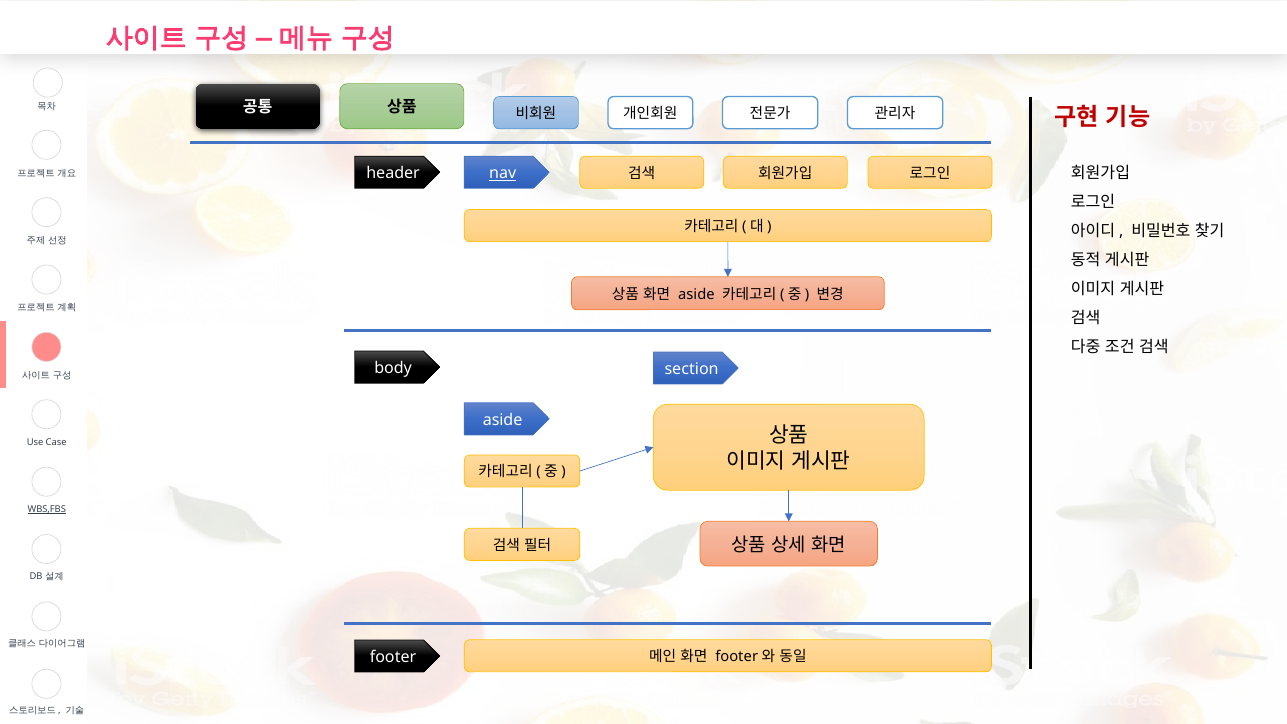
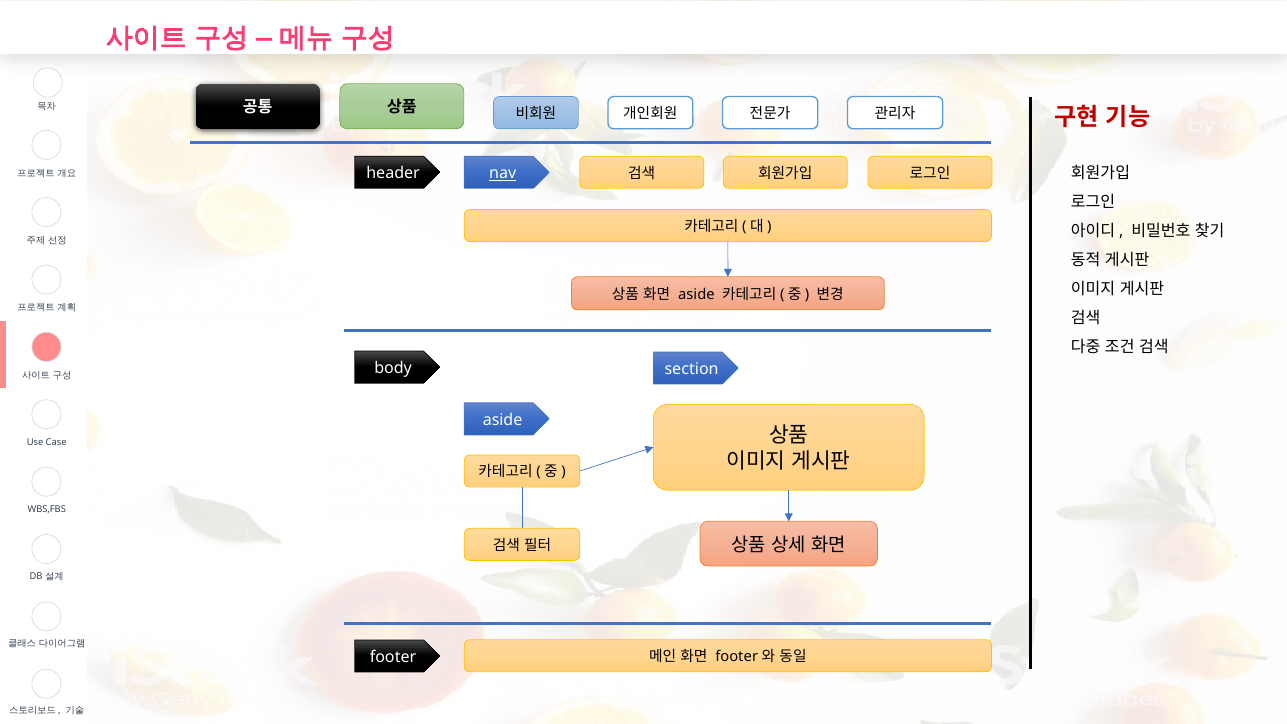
WBS,FBS underline: present -> none (47, 509)
